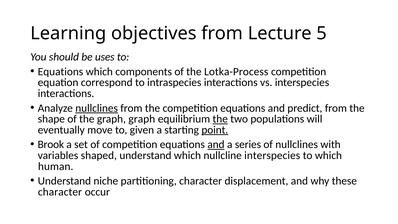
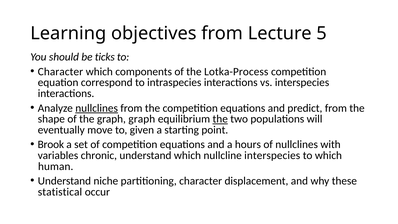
uses: uses -> ticks (105, 57)
Equations: Equations -> Character (60, 72)
point underline: present -> none (215, 130)
and underline: present -> none (216, 144)
series: series -> hours (248, 144)
shaped: shaped -> chronic (99, 155)
character: character -> statistical (60, 192)
